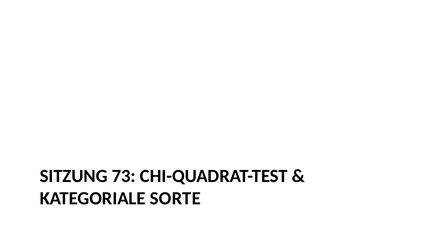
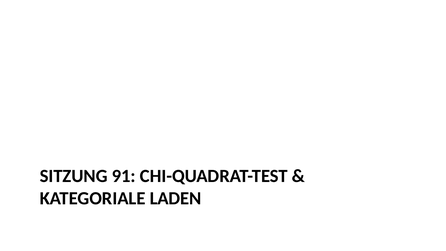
73: 73 -> 91 (124, 176)
SORTE: SORTE -> LADEN (176, 198)
